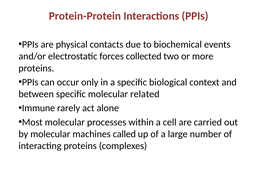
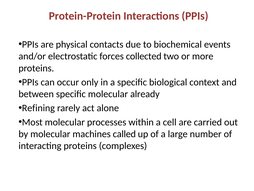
related: related -> already (145, 94)
Immune: Immune -> Refining (38, 108)
